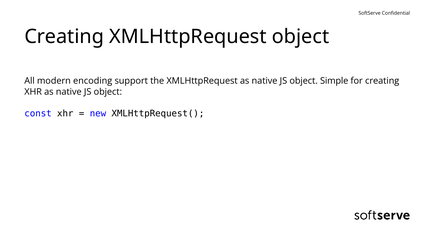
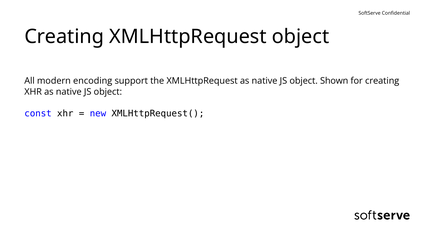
Simple: Simple -> Shown (334, 81)
